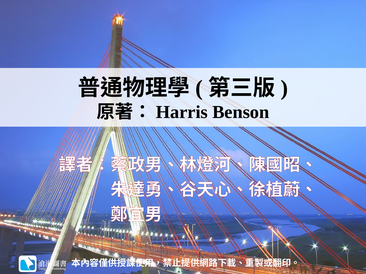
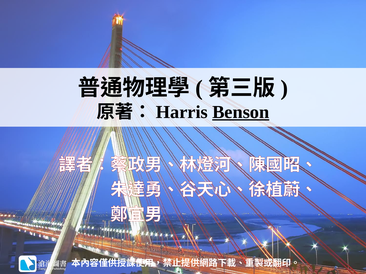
Benson underline: none -> present (241, 112)
